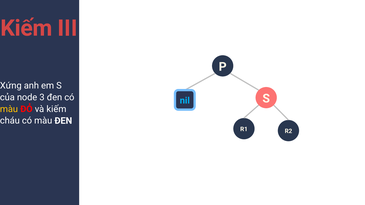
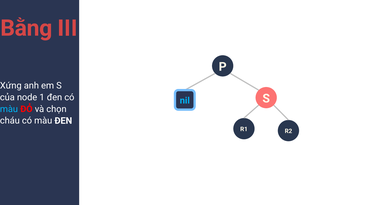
Kiếm: Kiếm -> Bằng (26, 28)
3: 3 -> 1 (42, 97)
màu colour: yellow -> light blue (9, 109)
và kiếm: kiếm -> chọn (56, 109)
